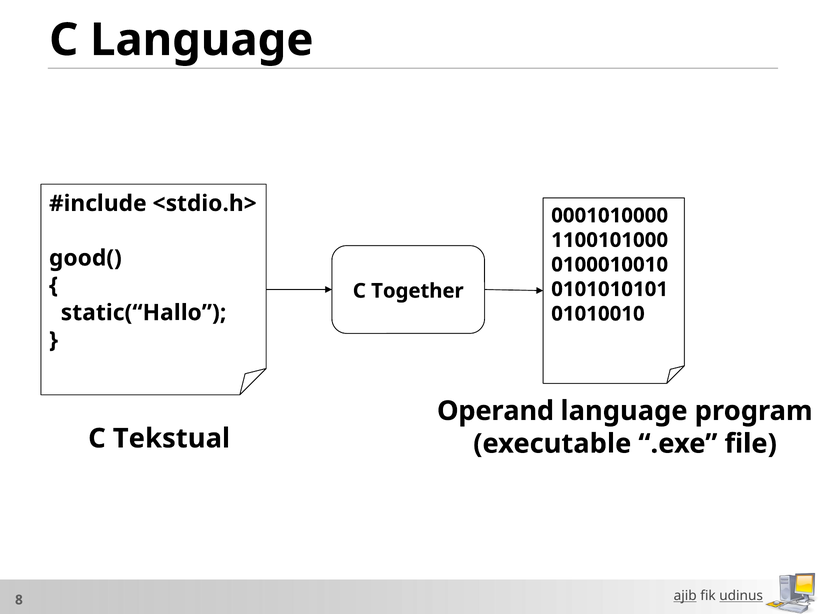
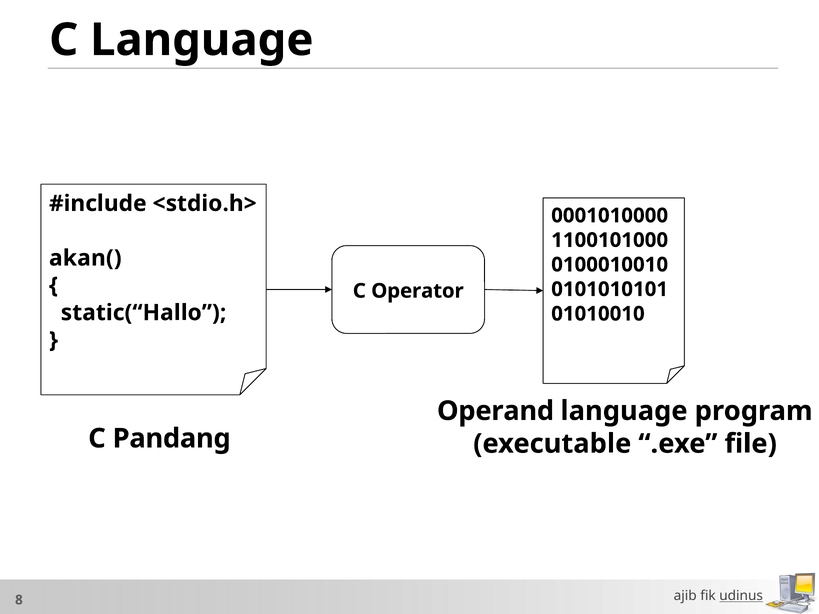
good(: good( -> akan( (85, 258)
Together: Together -> Operator (417, 291)
Tekstual: Tekstual -> Pandang (172, 439)
ajib underline: present -> none (685, 596)
